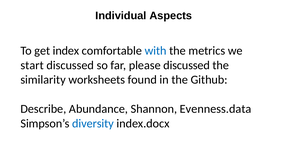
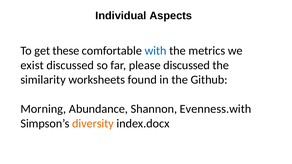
index: index -> these (66, 51)
start: start -> exist (32, 65)
Describe: Describe -> Morning (43, 109)
Evenness.data: Evenness.data -> Evenness.with (216, 109)
diversity colour: blue -> orange (93, 124)
